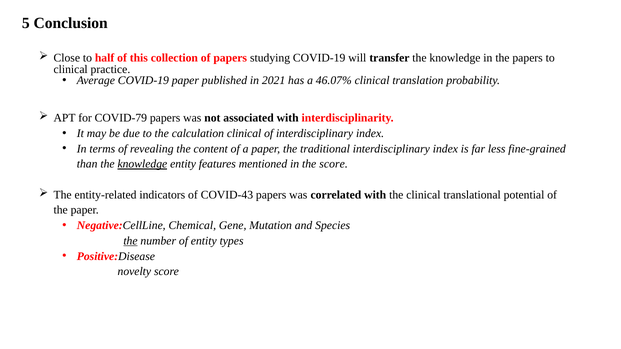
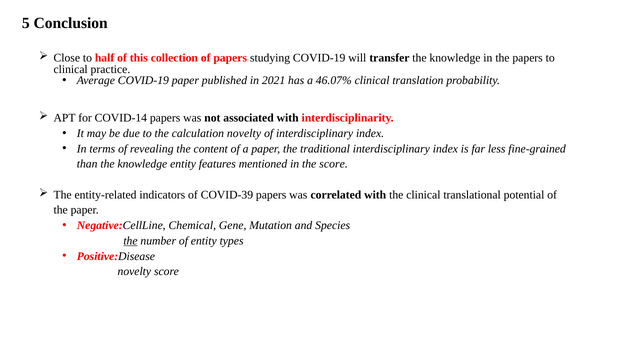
COVID-79: COVID-79 -> COVID-14 (121, 118)
calculation clinical: clinical -> novelty (244, 133)
knowledge underline: present -> none (142, 164)
COVID-43: COVID-43 -> COVID-39 (227, 195)
